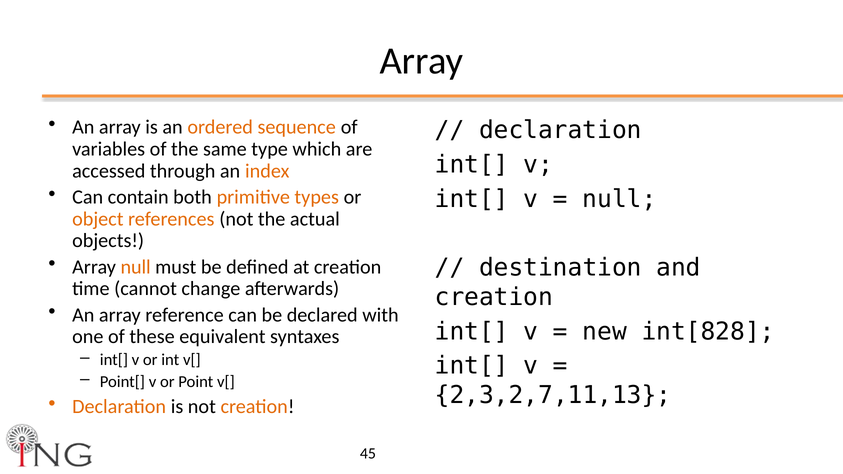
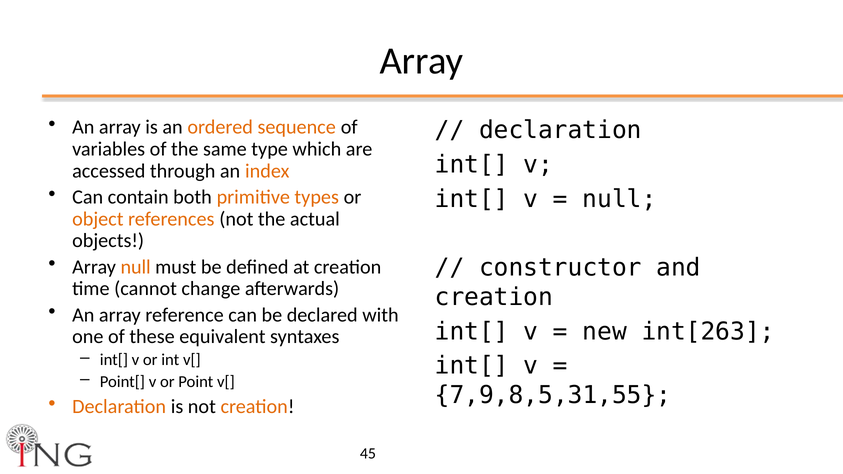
destination: destination -> constructor (560, 268)
int[828: int[828 -> int[263 (708, 332)
2,3,2,7,11,13: 2,3,2,7,11,13 -> 7,9,8,5,31,55 (553, 395)
